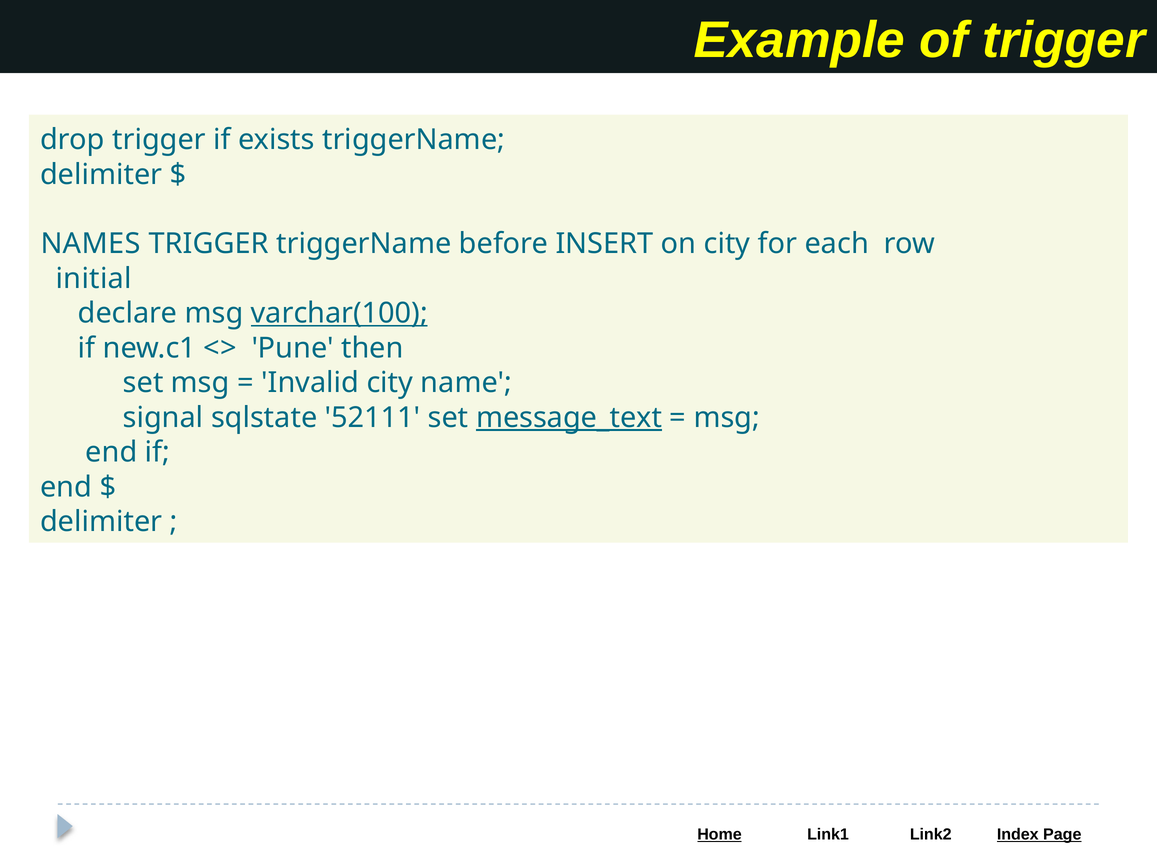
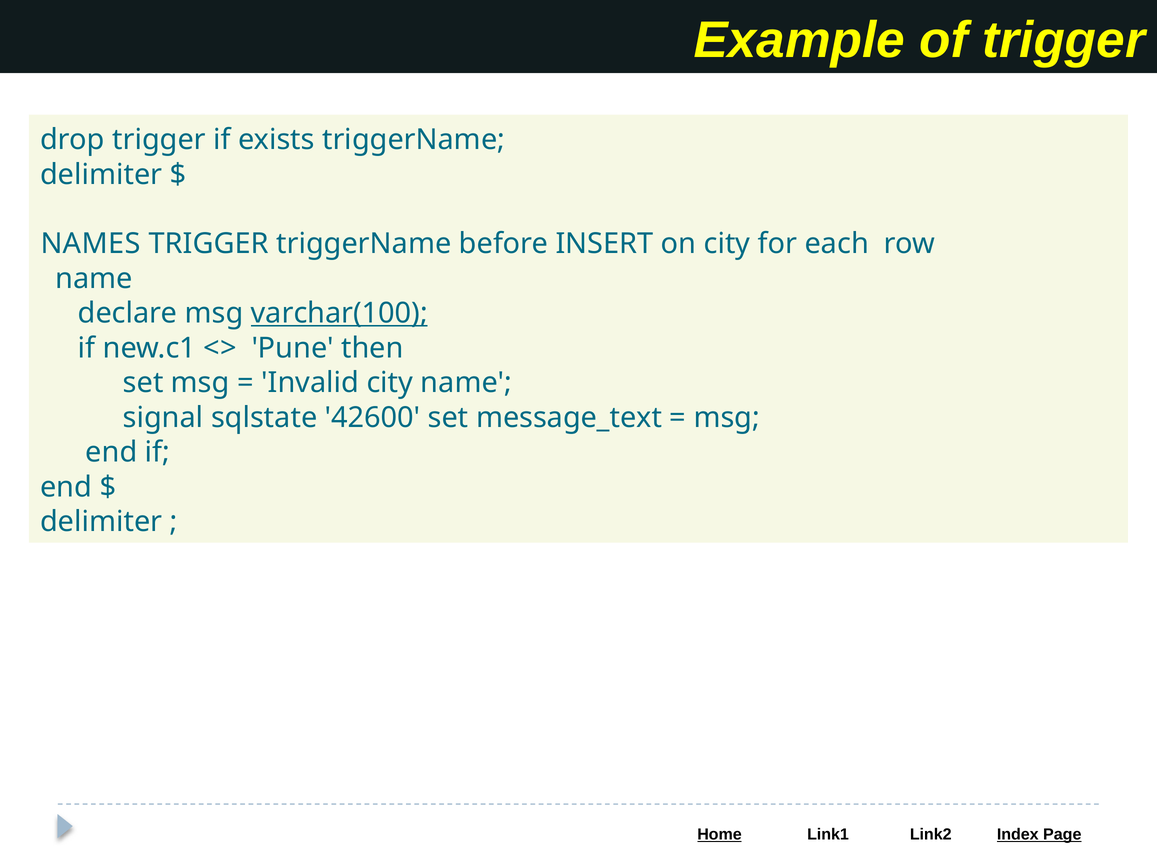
initial: initial -> name (94, 279)
52111: 52111 -> 42600 (373, 417)
message_text underline: present -> none (569, 417)
